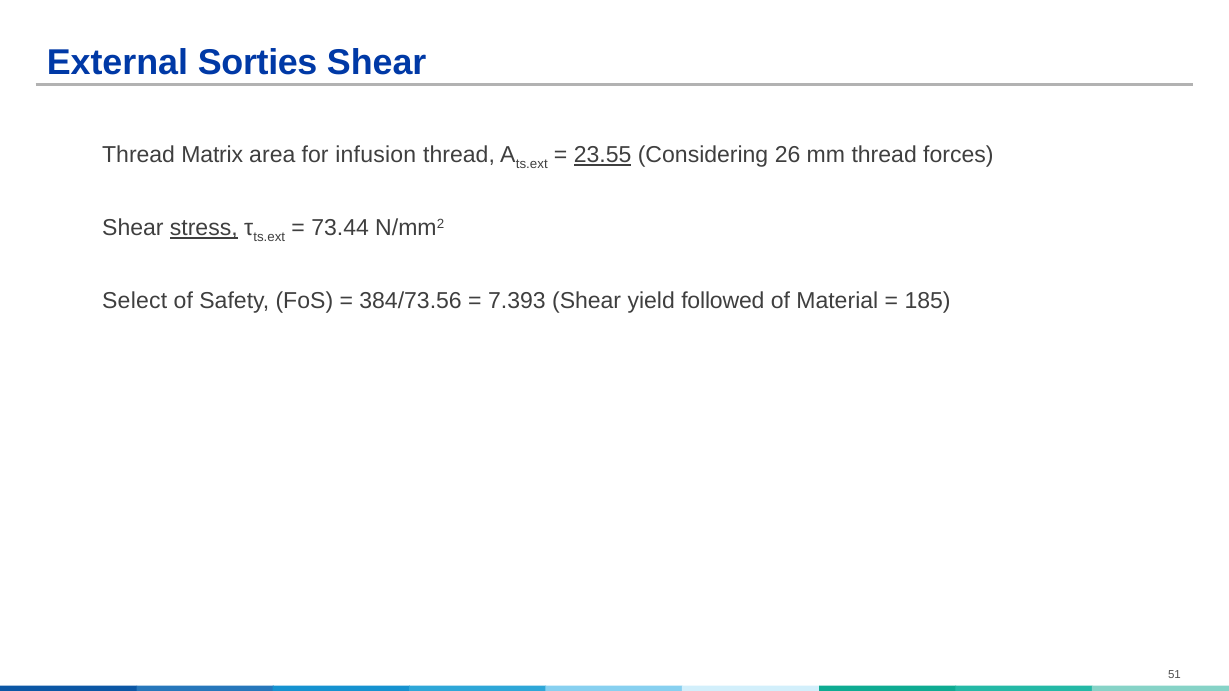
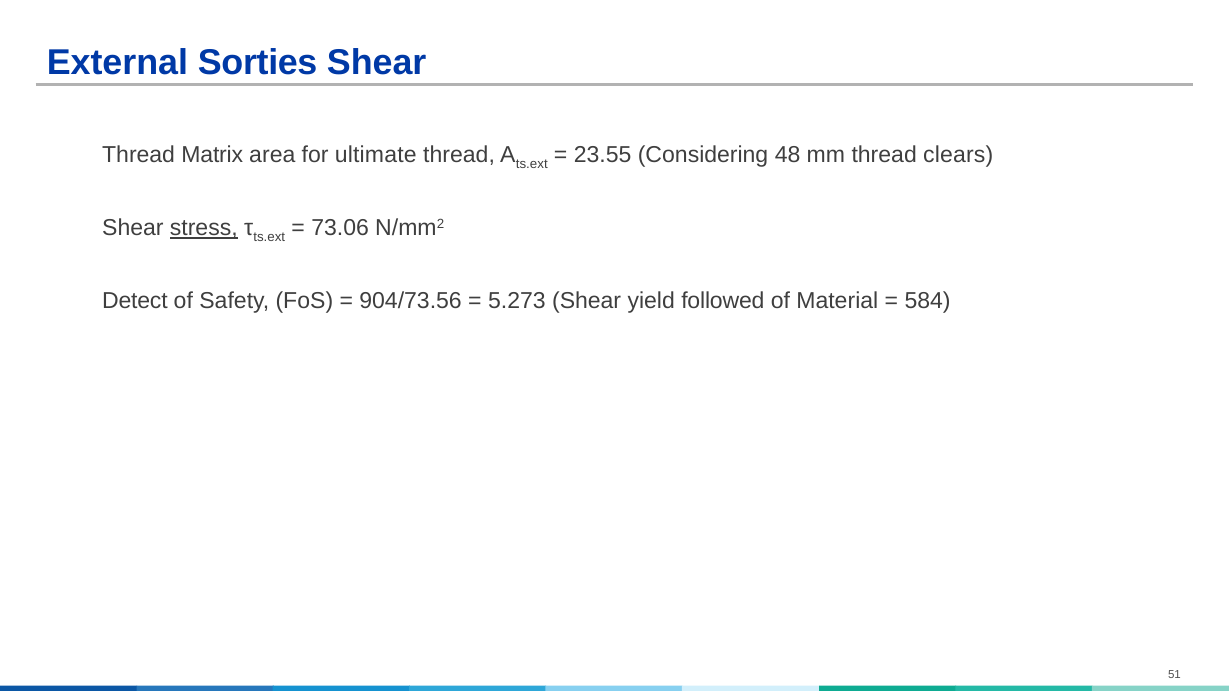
infusion: infusion -> ultimate (376, 155)
23.55 underline: present -> none (603, 155)
26: 26 -> 48 (788, 155)
forces: forces -> clears (958, 155)
73.44: 73.44 -> 73.06 (340, 228)
Select: Select -> Detect (135, 301)
384/73.56: 384/73.56 -> 904/73.56 (411, 301)
7.393: 7.393 -> 5.273 (517, 301)
185: 185 -> 584 (928, 301)
